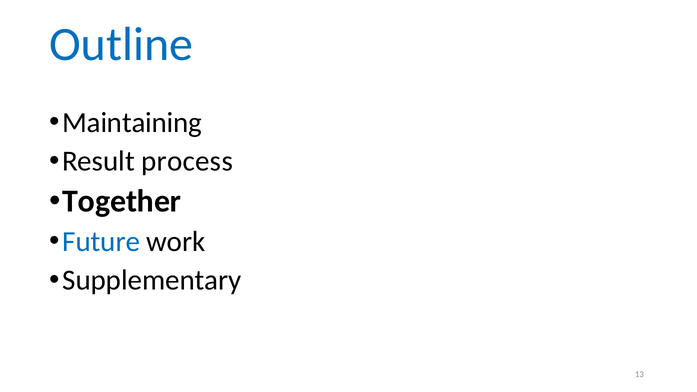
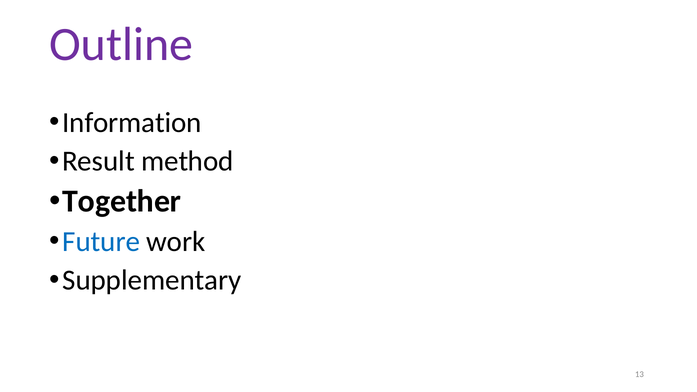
Outline colour: blue -> purple (121, 44)
Maintaining: Maintaining -> Information (132, 122)
process: process -> method (187, 161)
